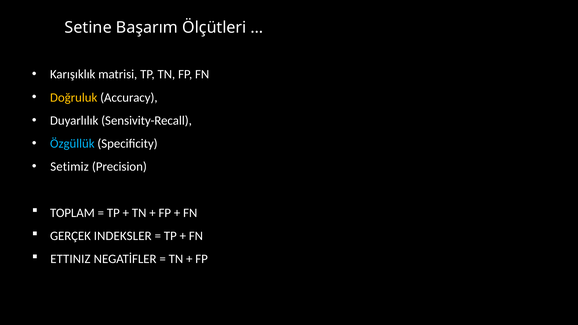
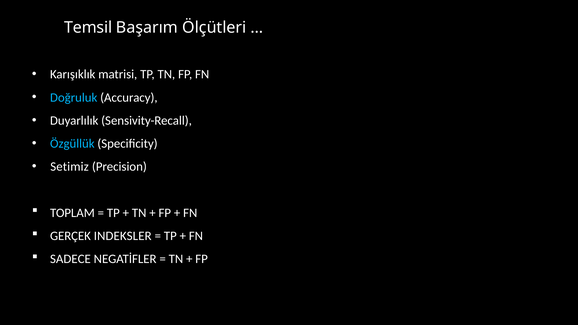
Setine: Setine -> Temsil (88, 28)
Doğruluk colour: yellow -> light blue (74, 98)
ETTINIZ: ETTINIZ -> SADECE (70, 259)
